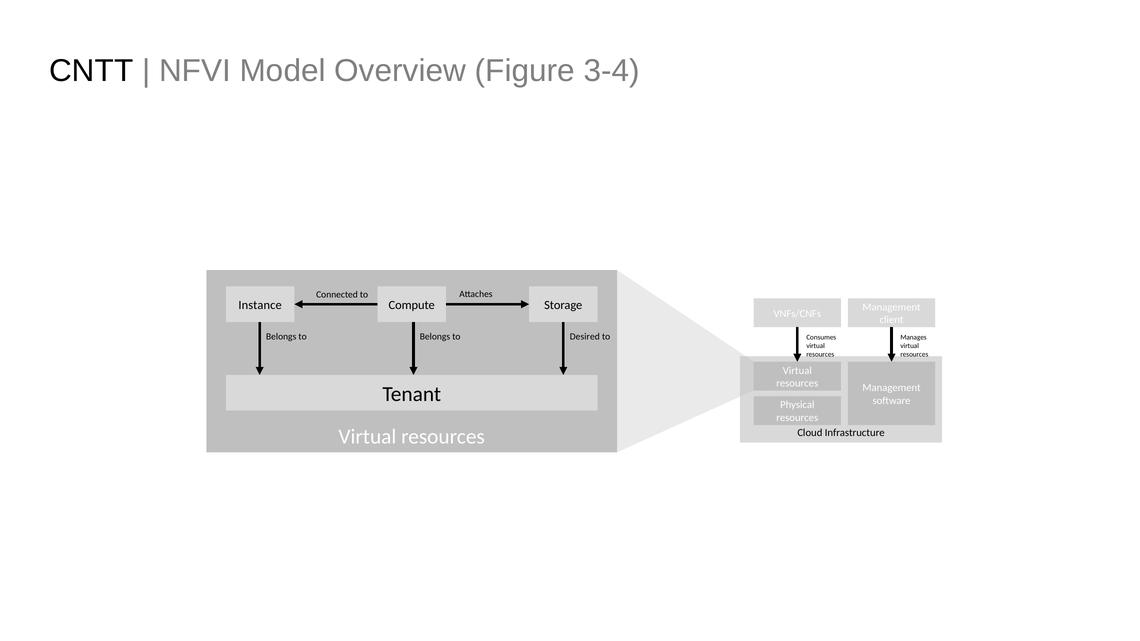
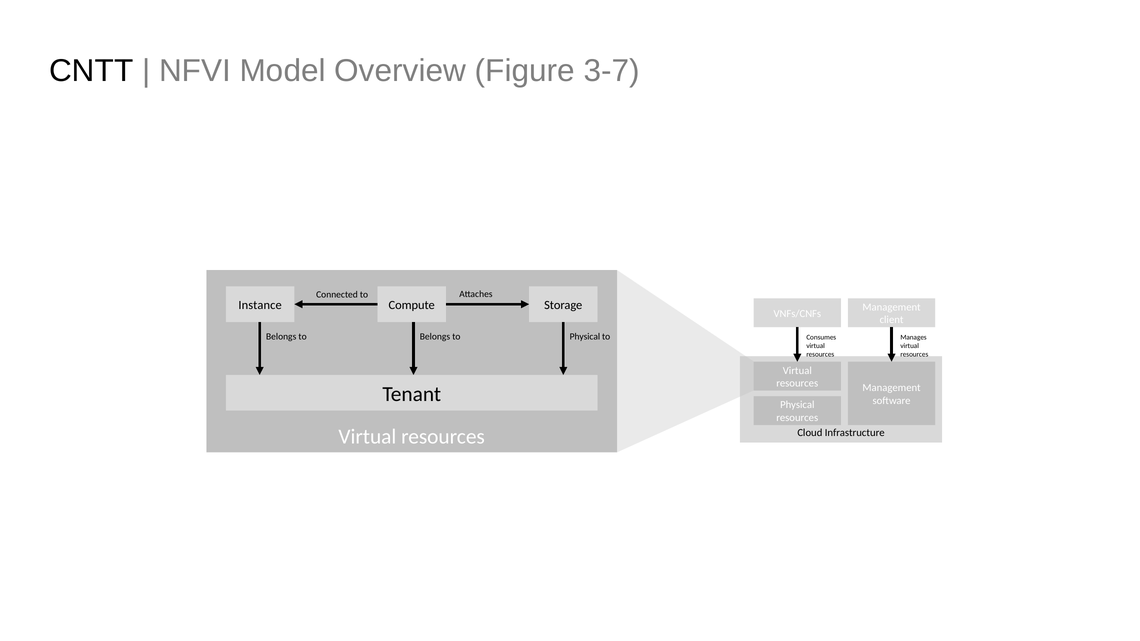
3-4: 3-4 -> 3-7 (612, 71)
Desired: Desired -> Physical (585, 337)
